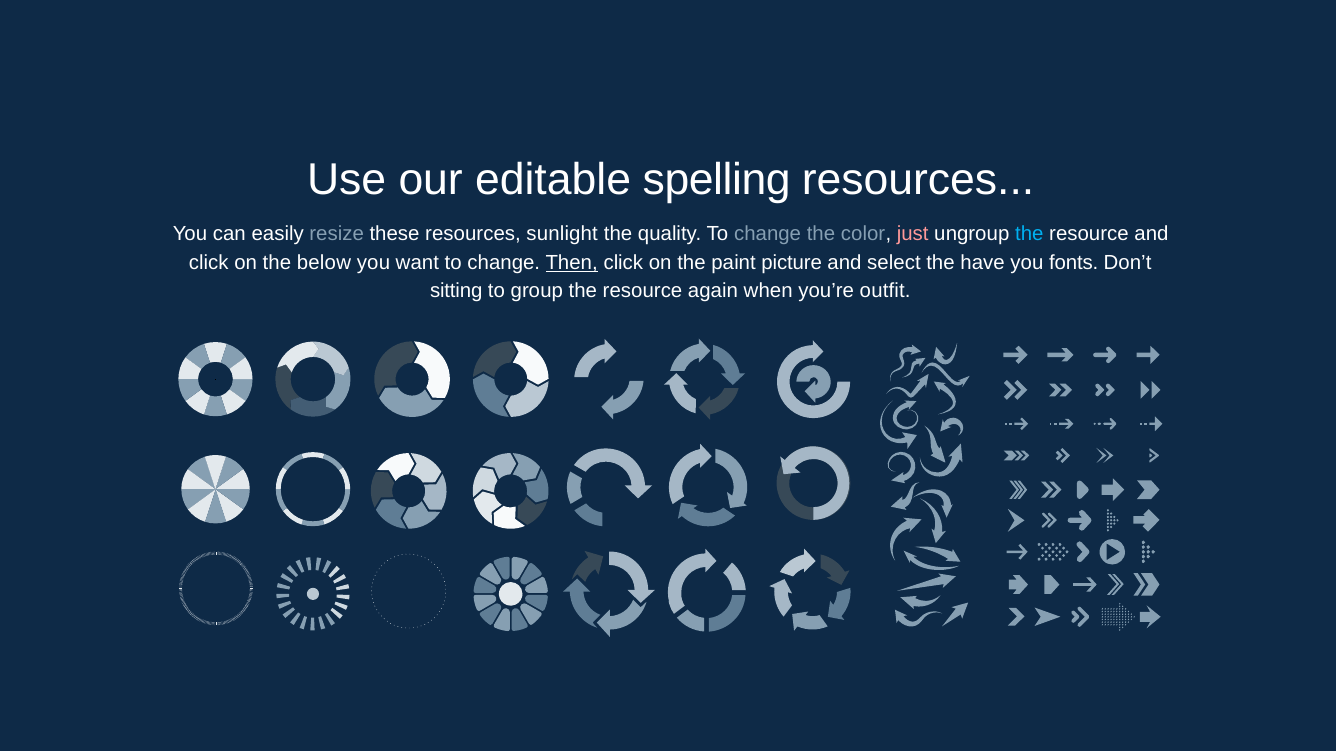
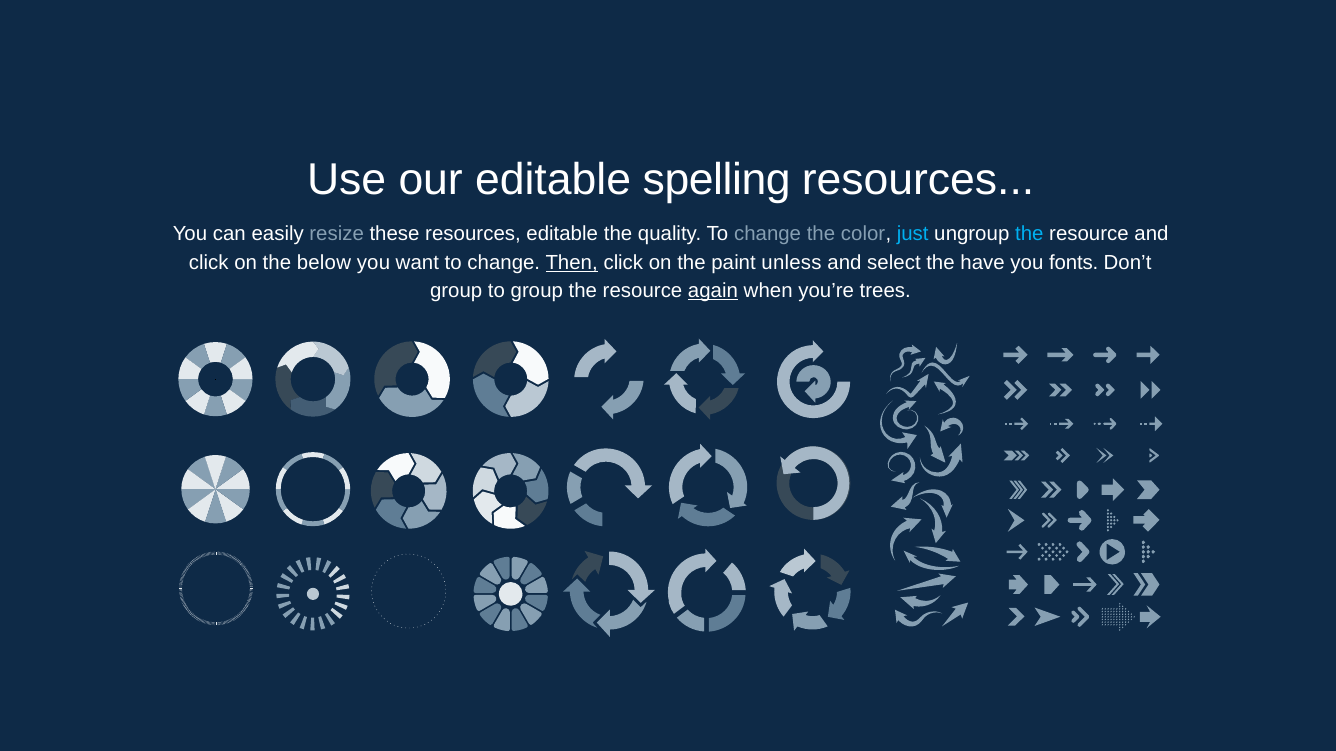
resources sunlight: sunlight -> editable (562, 234)
just colour: pink -> light blue (913, 234)
picture: picture -> unless (791, 263)
sitting: sitting -> group (456, 291)
again underline: none -> present (713, 291)
outfit: outfit -> trees (885, 291)
